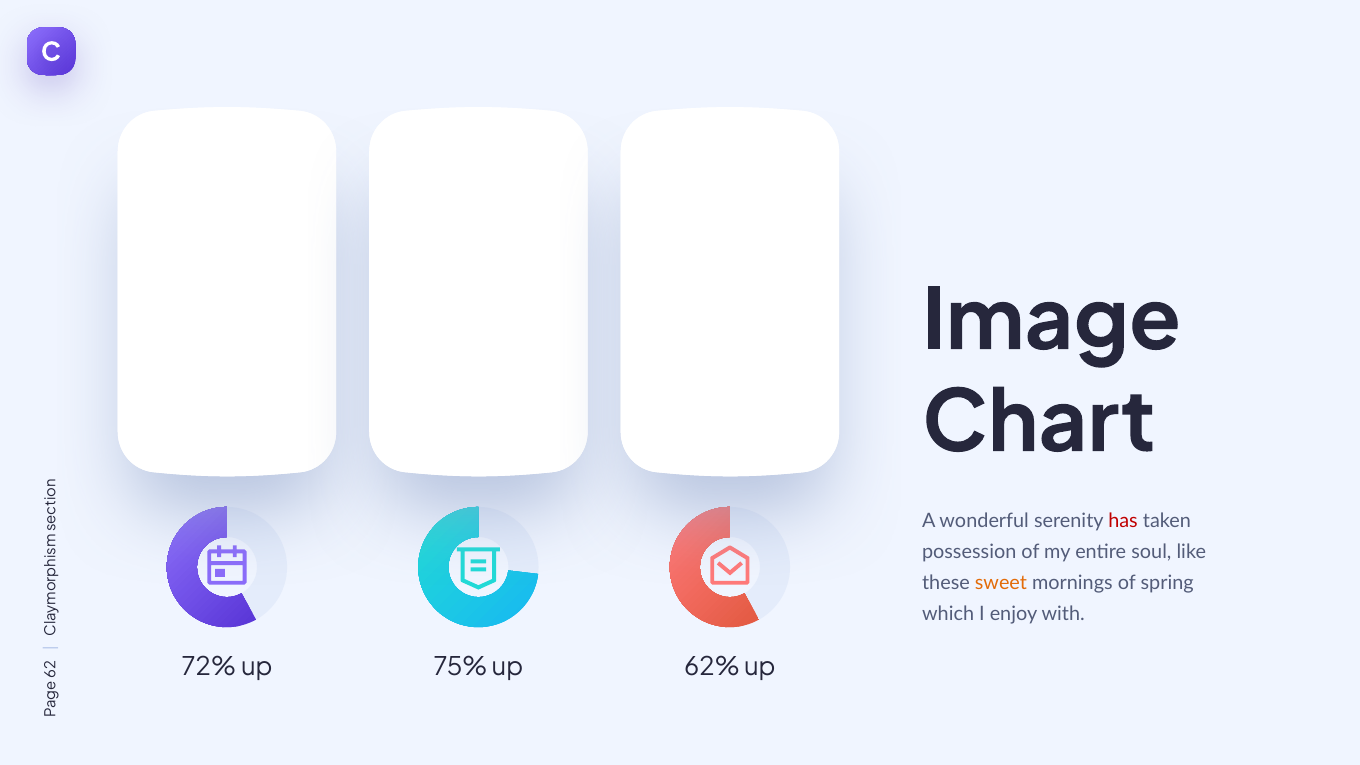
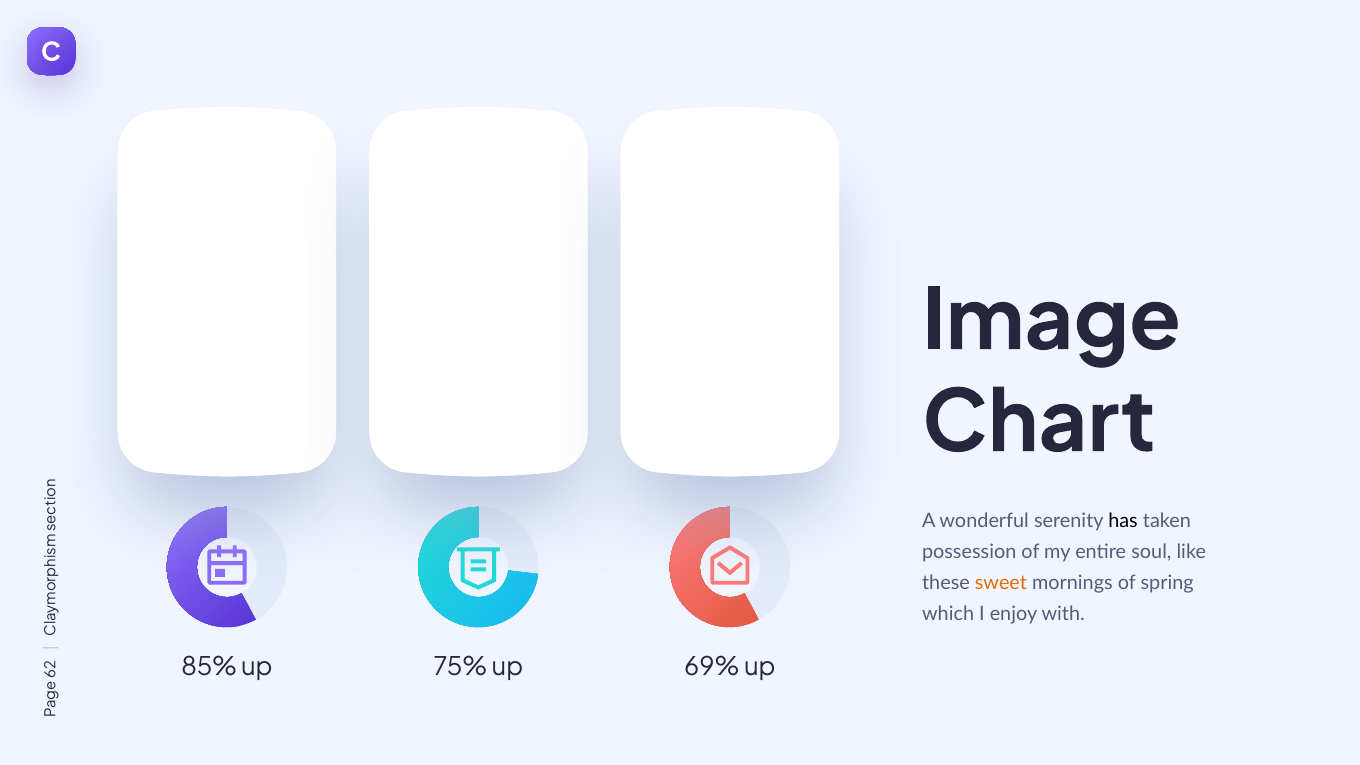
has colour: red -> black (1123, 521)
72%: 72% -> 85% (209, 667)
62%: 62% -> 69% (712, 667)
